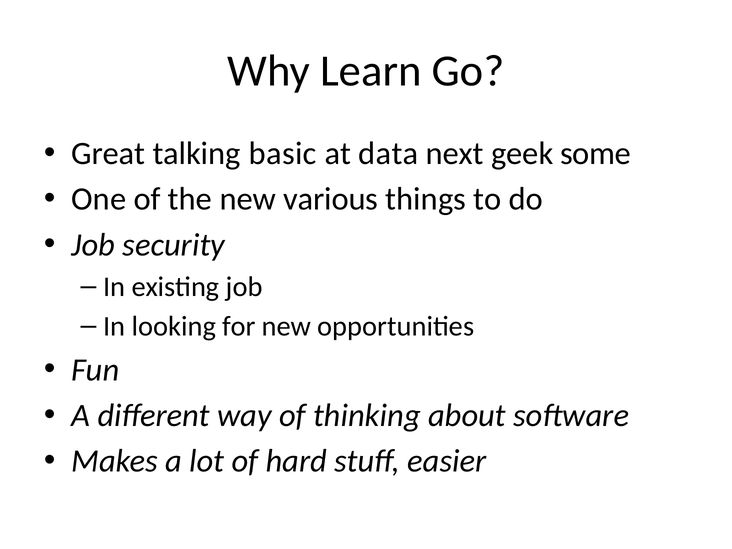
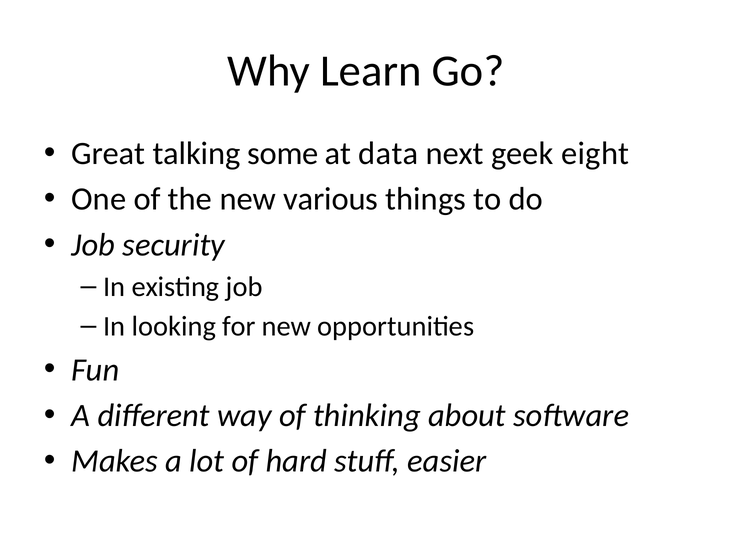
basic: basic -> some (283, 154)
some: some -> eight (595, 154)
